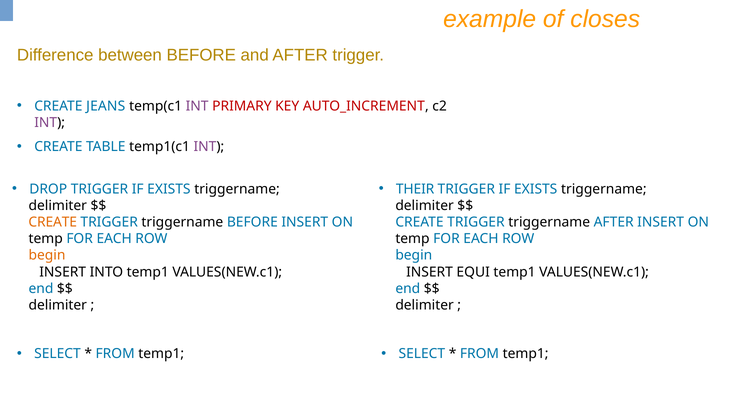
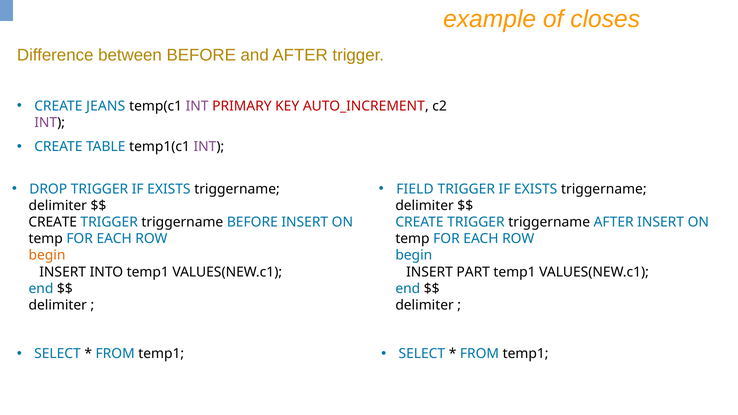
THEIR: THEIR -> FIELD (415, 189)
CREATE colour: orange -> black (53, 222)
EQUI: EQUI -> PART (473, 272)
